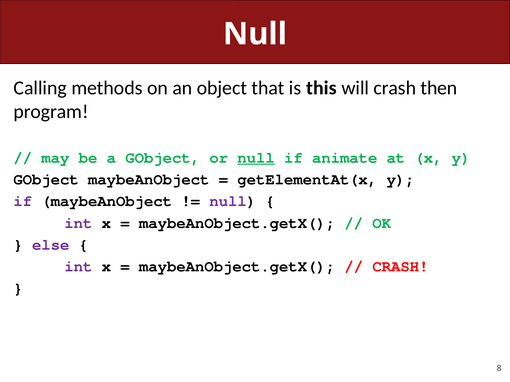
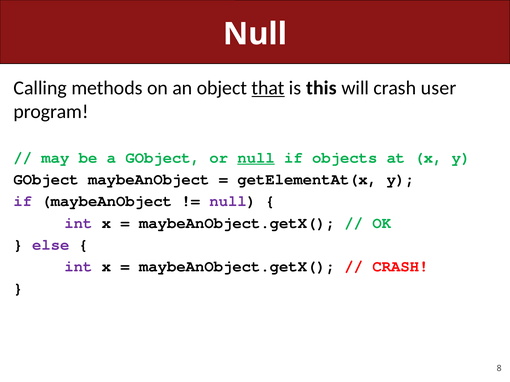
that underline: none -> present (268, 88)
then: then -> user (439, 88)
animate: animate -> objects (345, 158)
